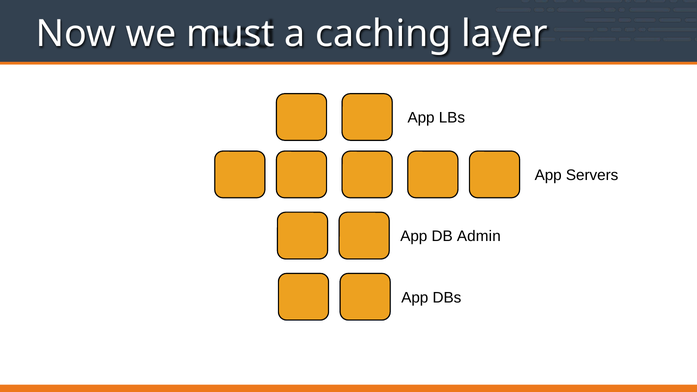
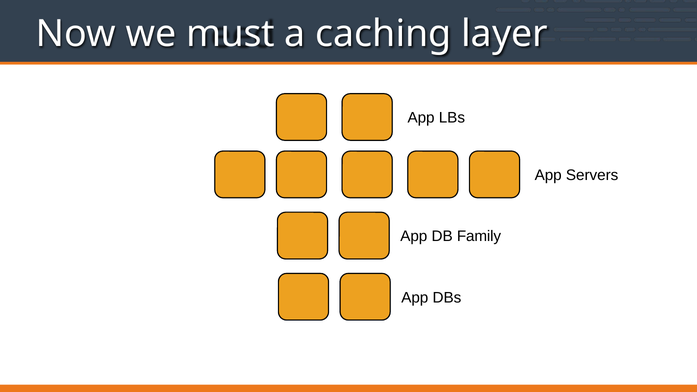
Admin: Admin -> Family (479, 236)
